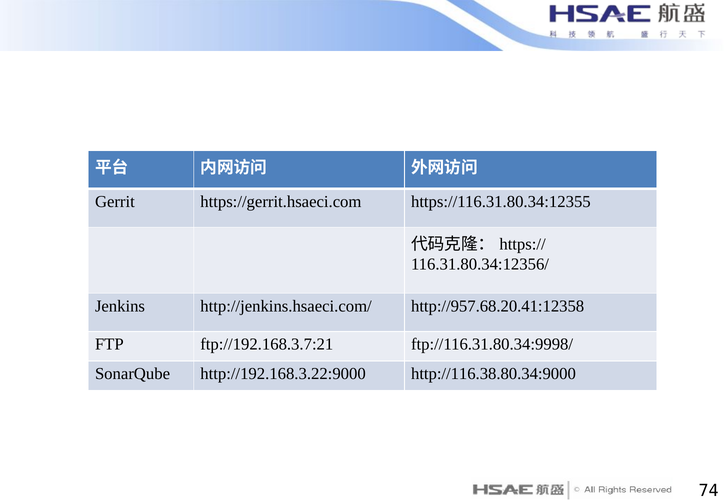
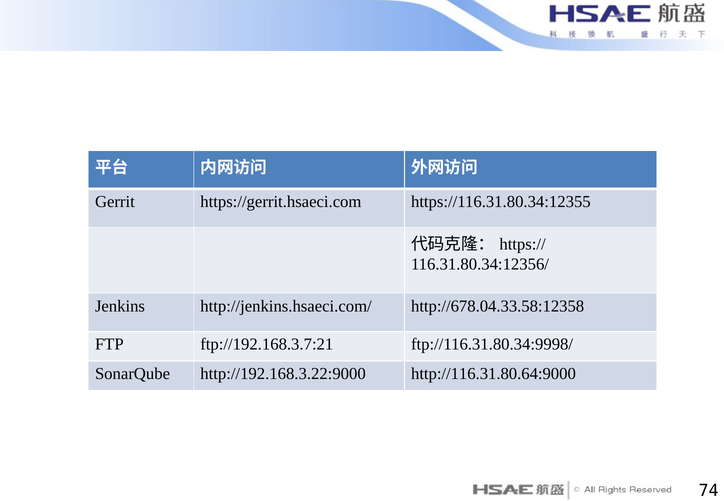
http://957.68.20.41:12358: http://957.68.20.41:12358 -> http://678.04.33.58:12358 (498, 306)
http://116.38.80.34:9000: http://116.38.80.34:9000 -> http://116.31.80.64:9000 (493, 374)
